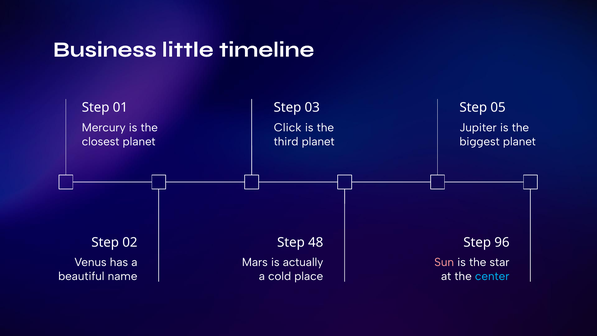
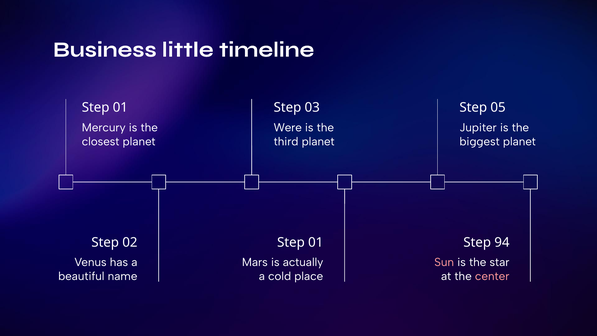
Click: Click -> Were (288, 128)
48: 48 -> 01 (316, 242)
96: 96 -> 94 (502, 242)
center colour: light blue -> pink (492, 276)
